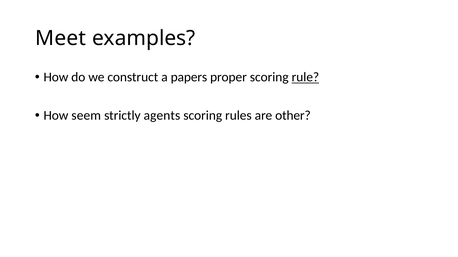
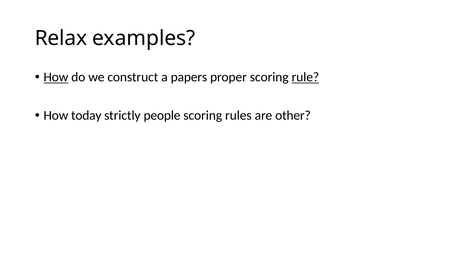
Meet: Meet -> Relax (61, 38)
How underline: none -> present (56, 77)
seem: seem -> today (86, 116)
agents: agents -> people (162, 116)
